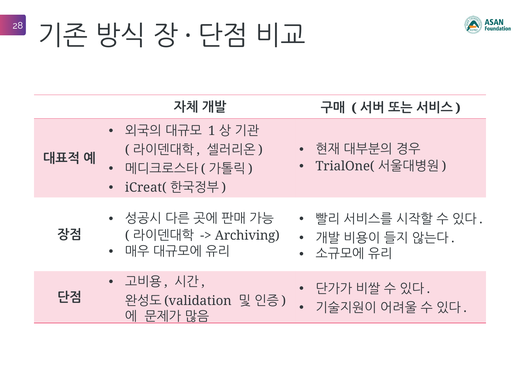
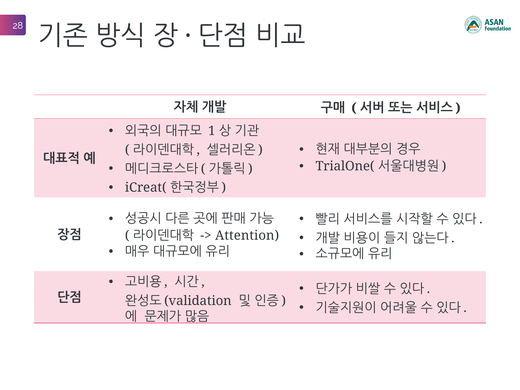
Archiving: Archiving -> Attention (247, 236)
